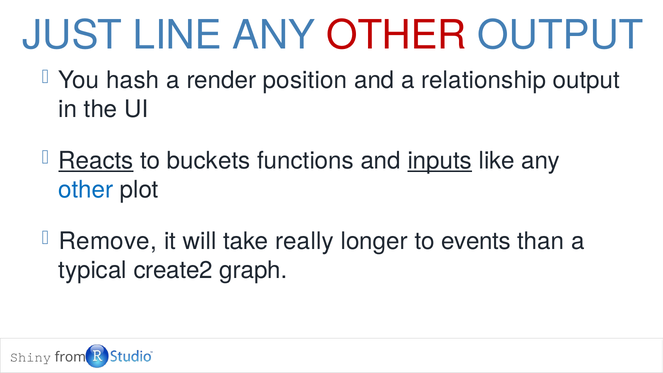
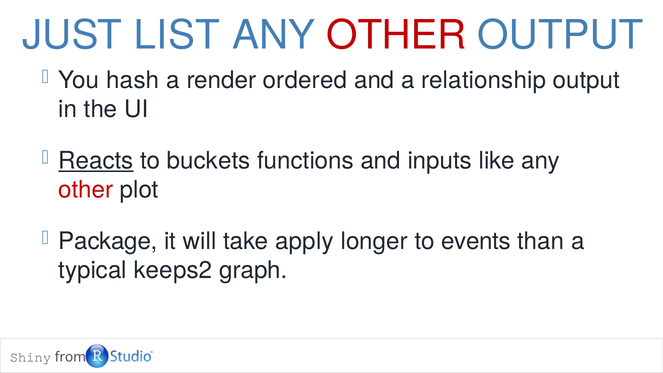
LINE: LINE -> LIST (177, 36)
position: position -> ordered (305, 80)
inputs underline: present -> none (440, 161)
other colour: blue -> red (86, 190)
Remove: Remove -> Package (108, 241)
really: really -> apply (304, 241)
create2: create2 -> keeps2 (173, 270)
